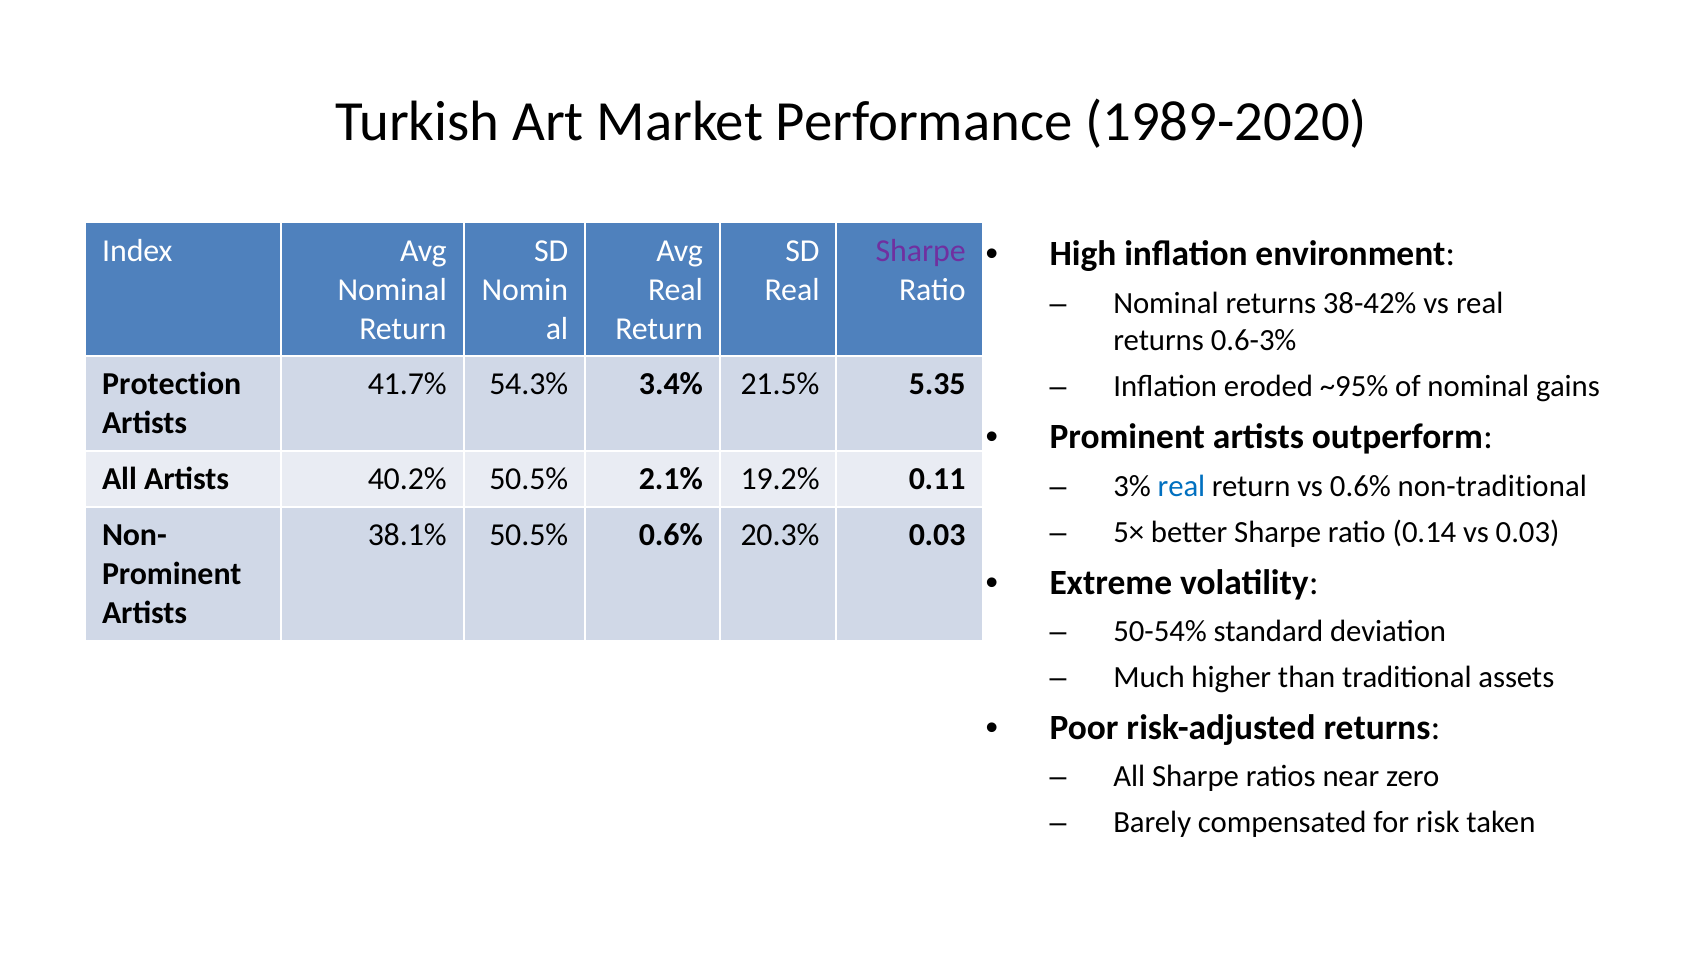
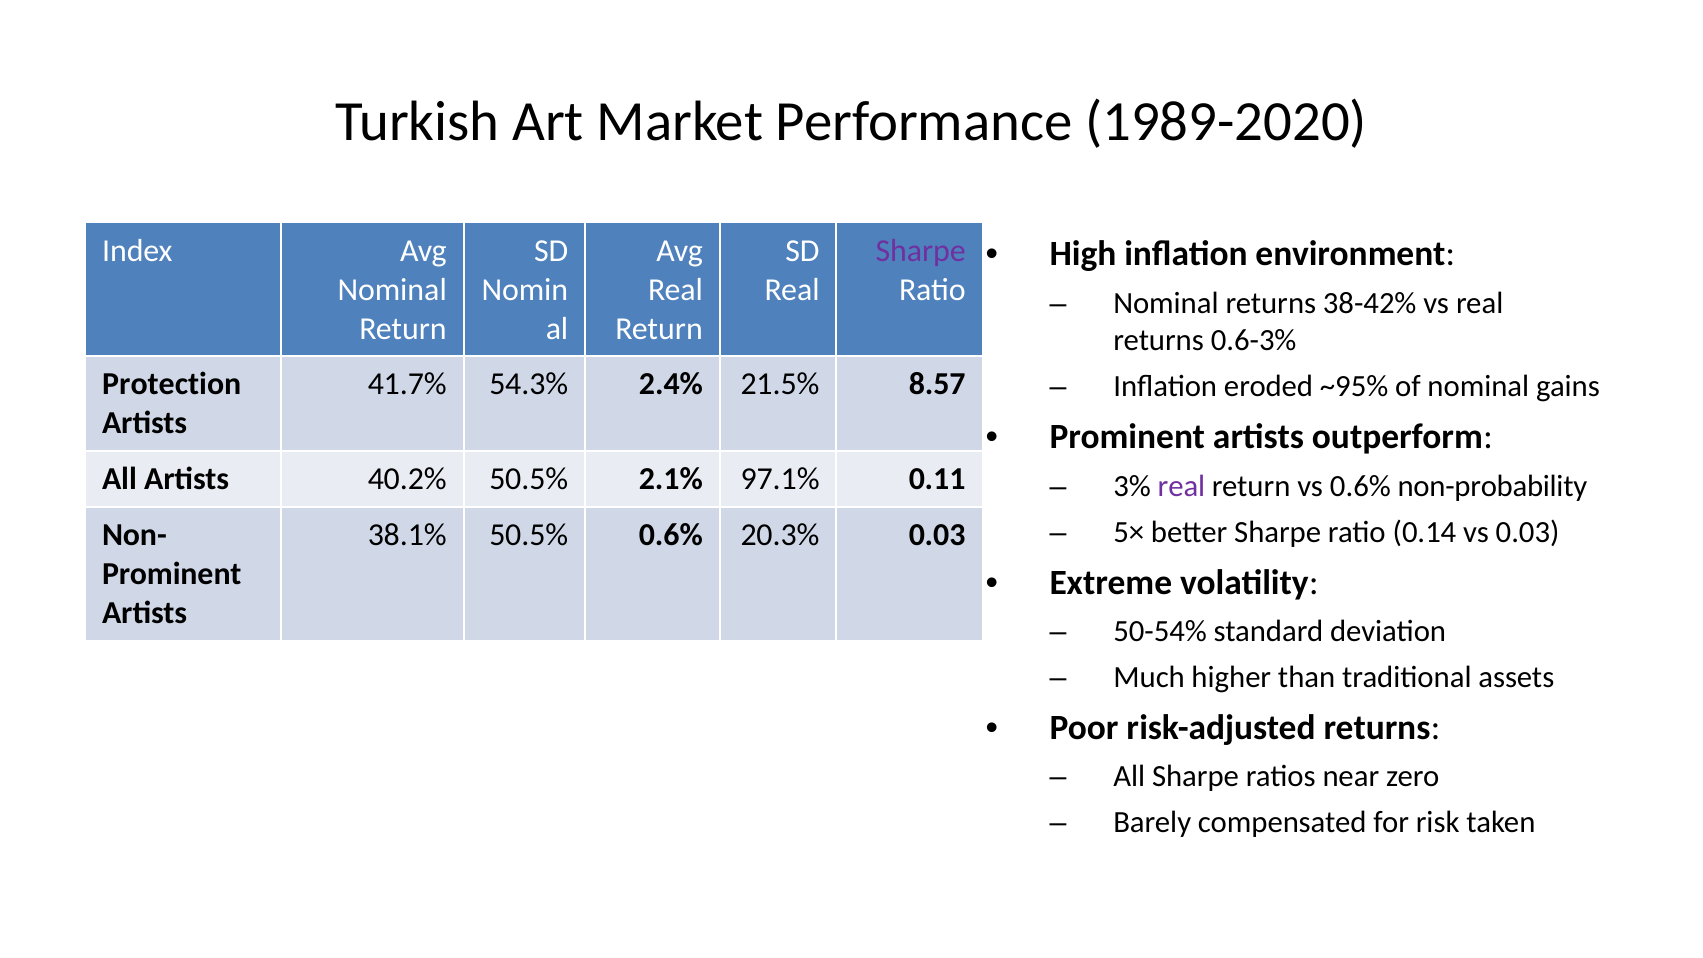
3.4%: 3.4% -> 2.4% (671, 384)
5.35: 5.35 -> 8.57 (937, 384)
19.2%: 19.2% -> 97.1% (780, 479)
real colour: blue -> purple (1181, 486)
non-traditional: non-traditional -> non-probability (1492, 486)
